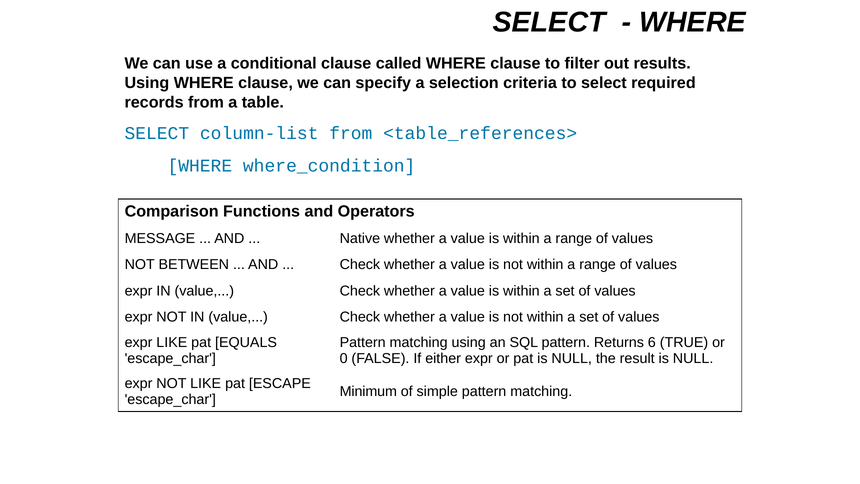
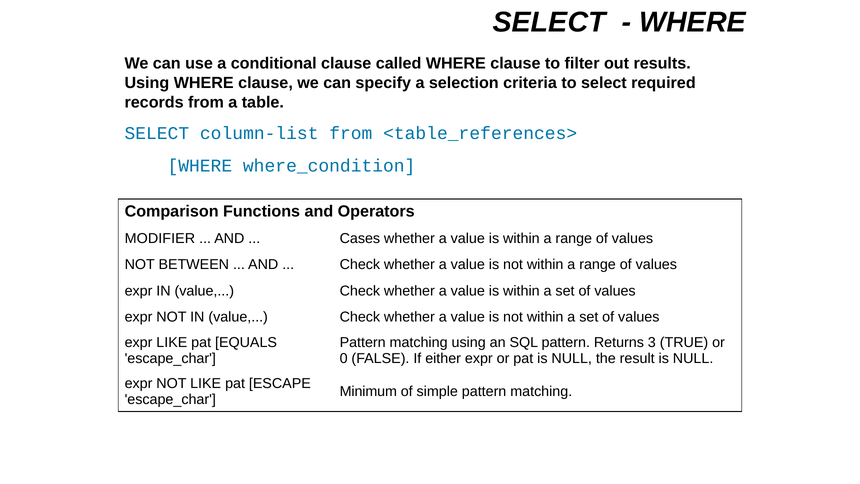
MESSAGE: MESSAGE -> MODIFIER (160, 238)
Native: Native -> Cases (360, 238)
6: 6 -> 3 (652, 342)
